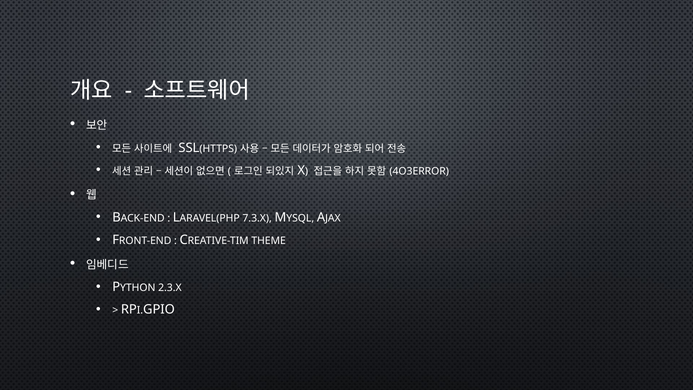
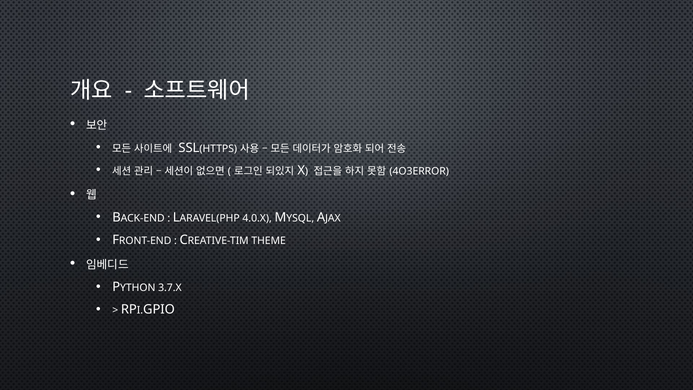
7.3.X: 7.3.X -> 4.0.X (257, 218)
2.3.X: 2.3.X -> 3.7.X (170, 288)
